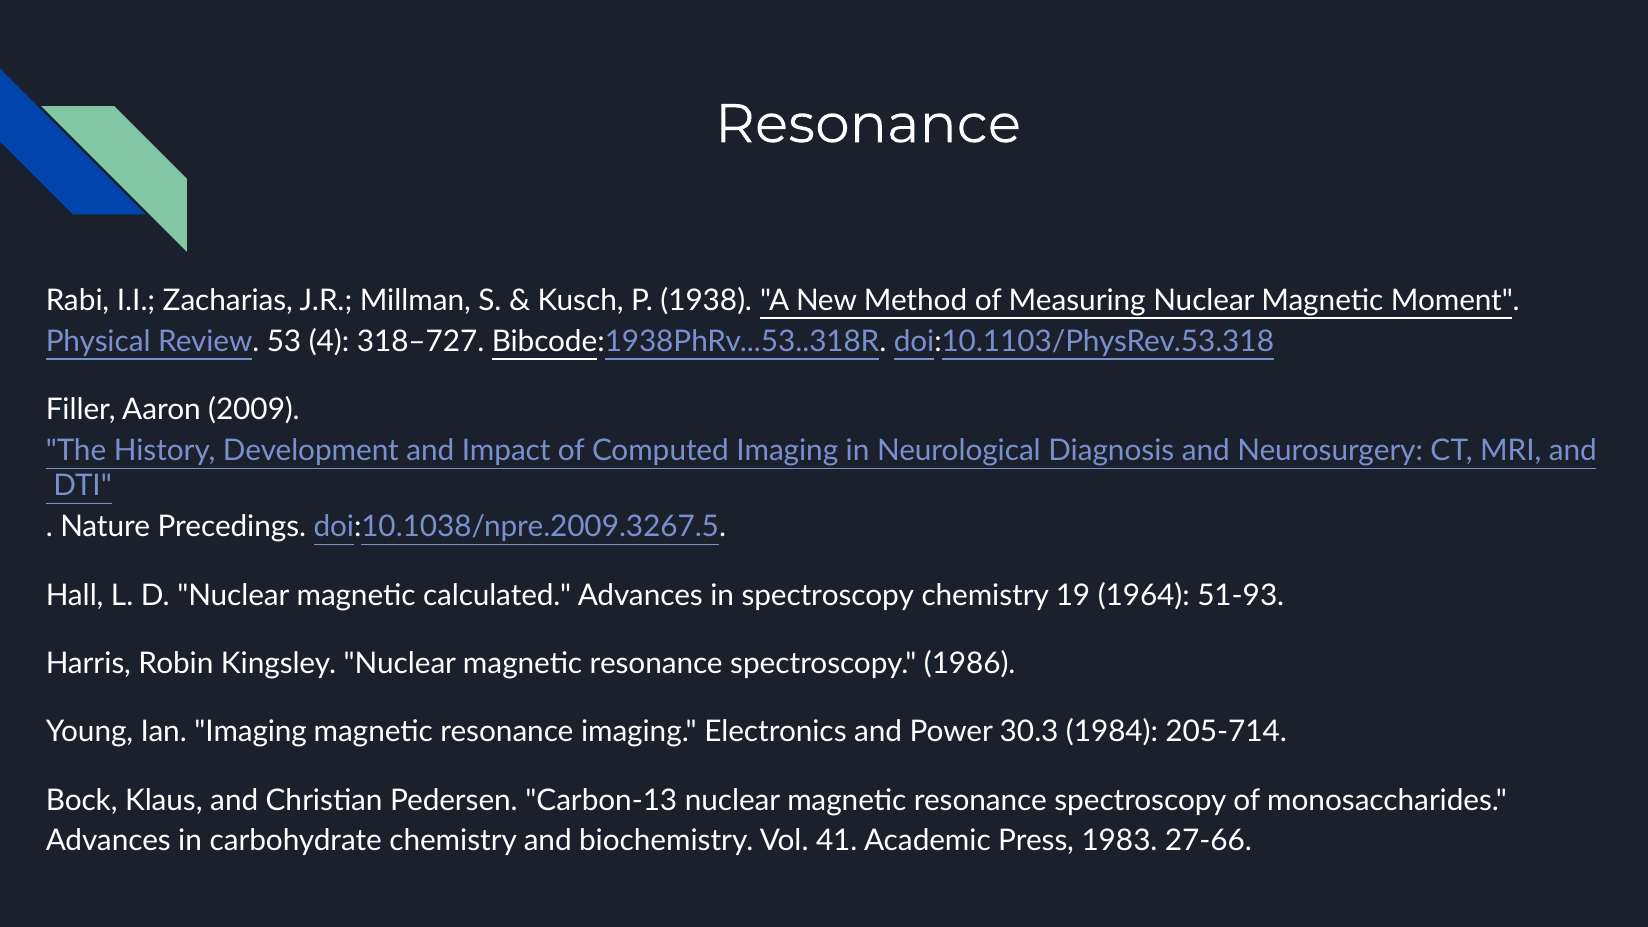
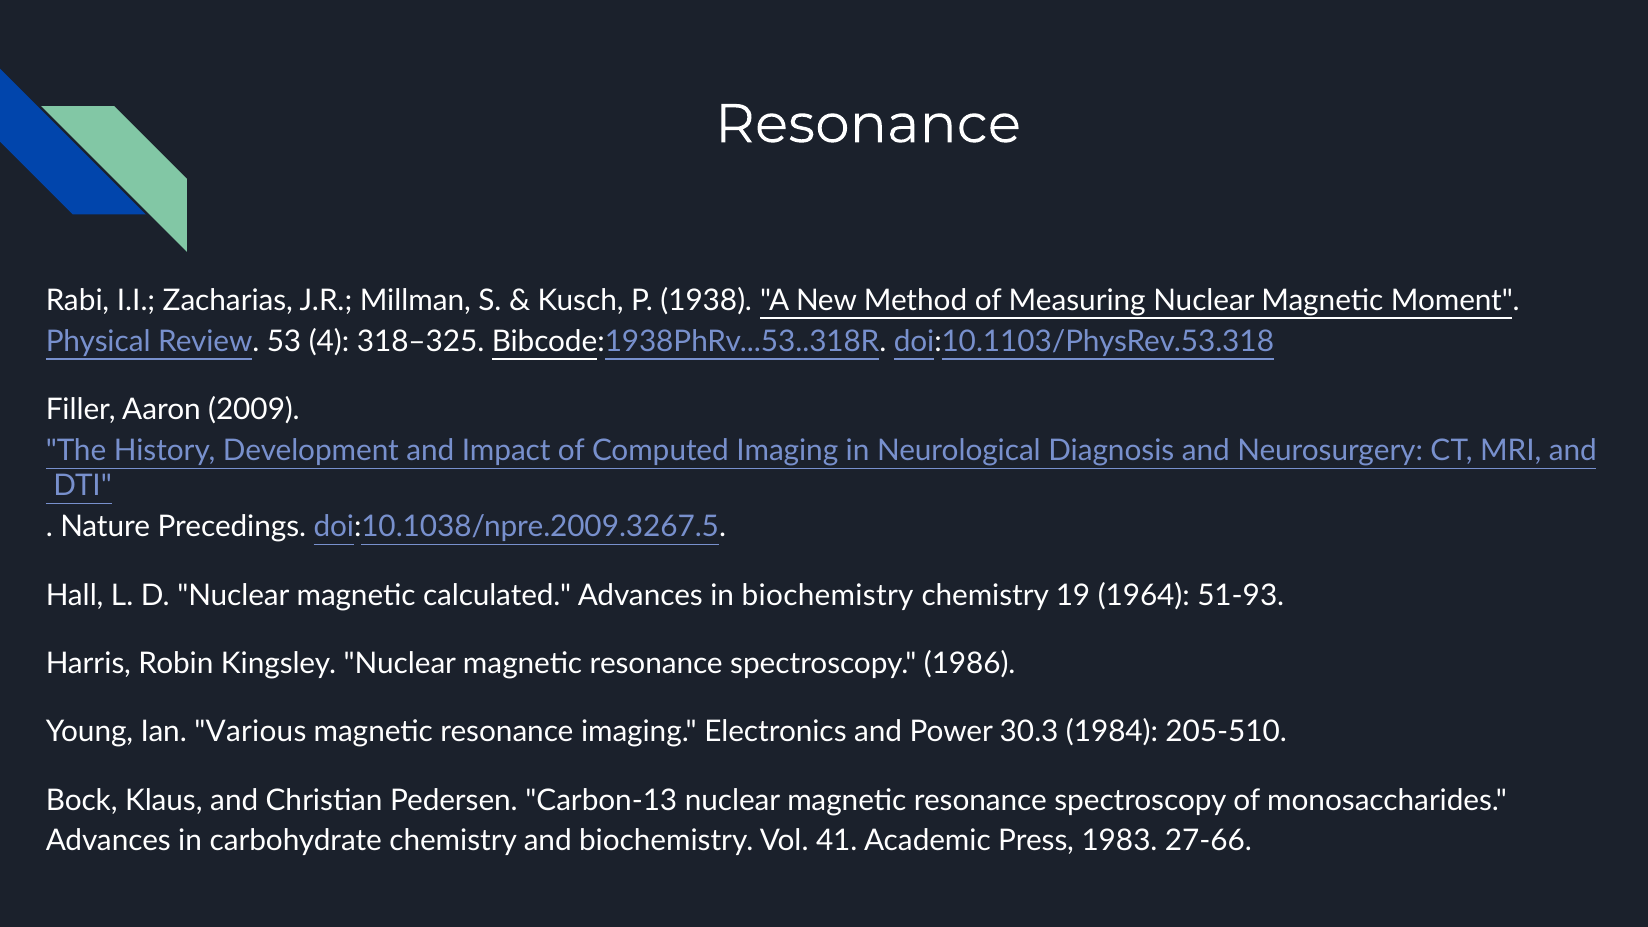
318–727: 318–727 -> 318–325 (421, 342)
in spectroscopy: spectroscopy -> biochemistry (828, 595)
Ian Imaging: Imaging -> Various (250, 732)
205-714: 205-714 -> 205-510 (1226, 732)
